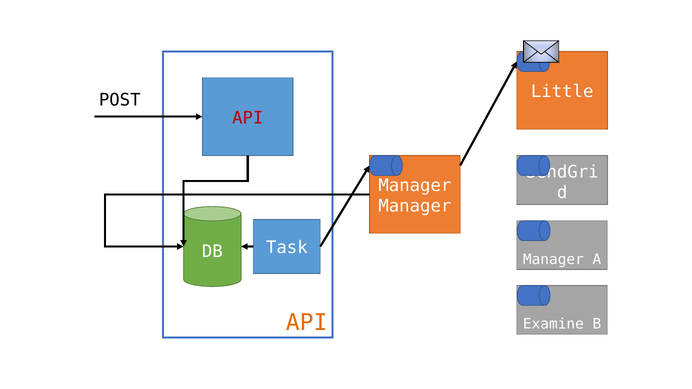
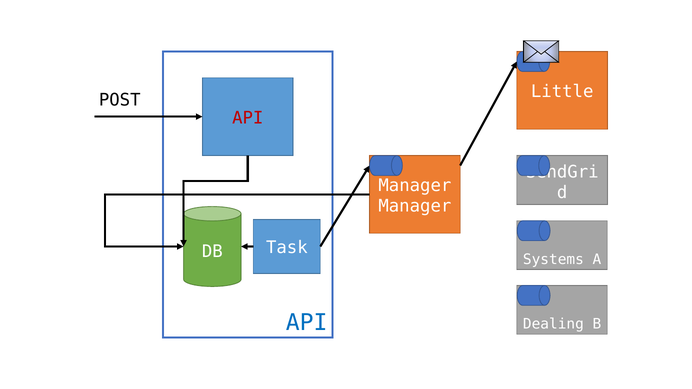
Manager: Manager -> Systems (553, 260)
API colour: orange -> blue (307, 323)
Examine: Examine -> Dealing (553, 324)
